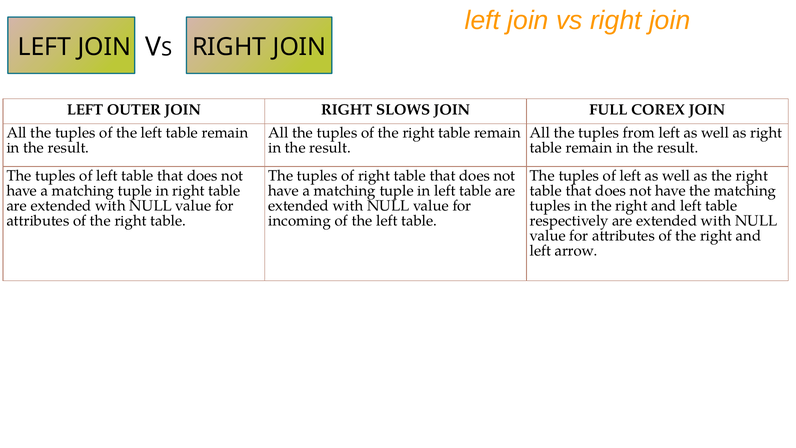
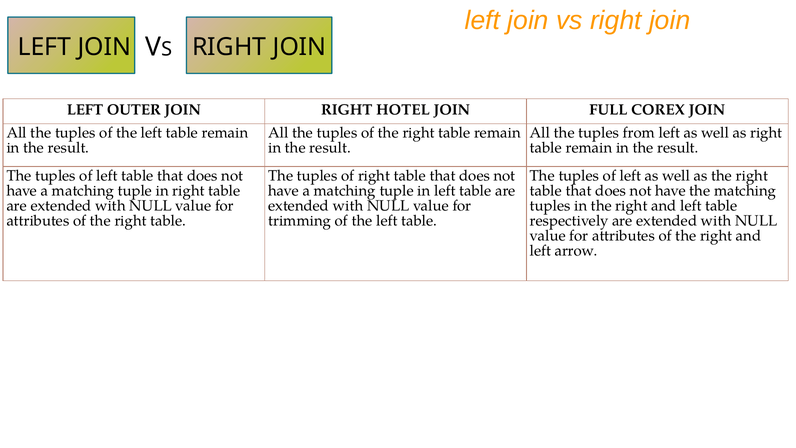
SLOWS: SLOWS -> HOTEL (403, 110)
incoming: incoming -> trimming (300, 221)
